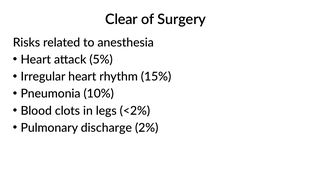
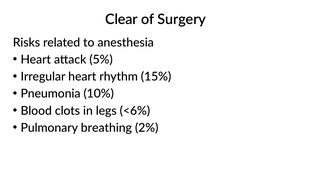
<2%: <2% -> <6% (135, 110)
discharge: discharge -> breathing (106, 127)
